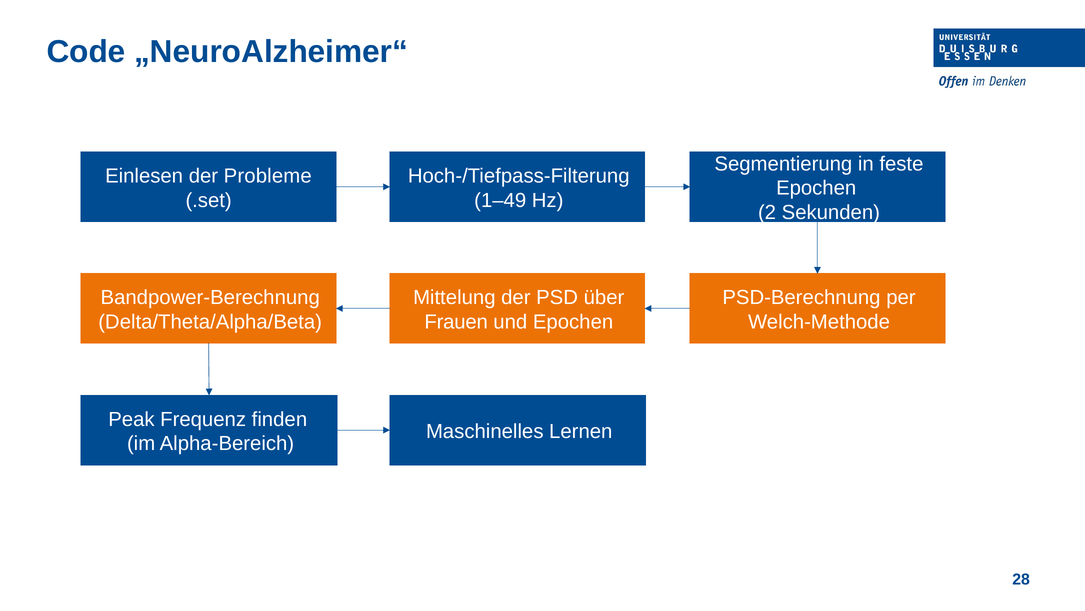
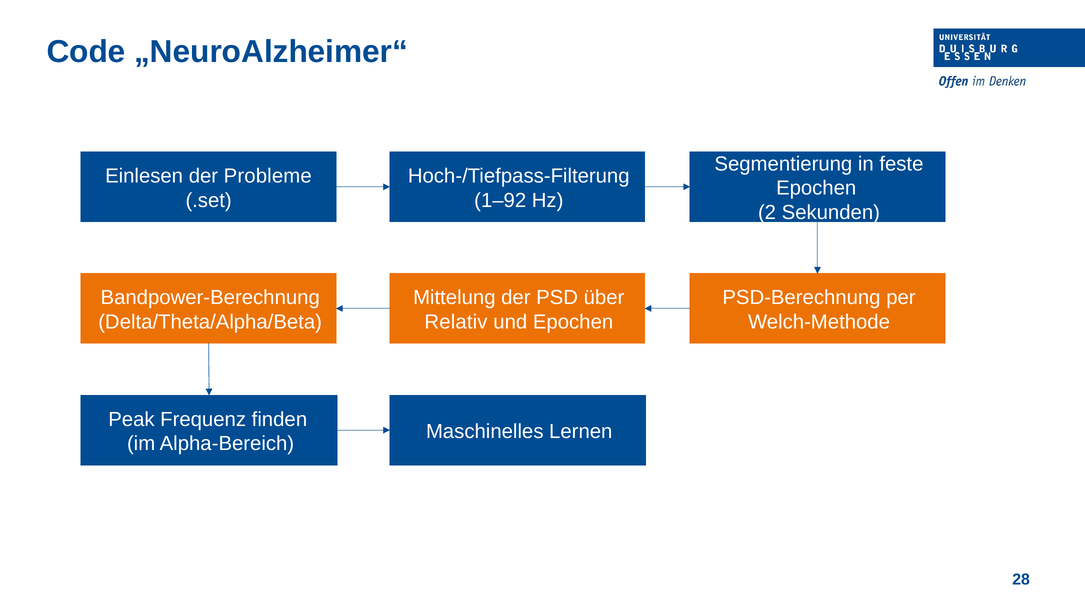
1–49: 1–49 -> 1–92 (500, 200)
Frauen: Frauen -> Relativ (456, 322)
